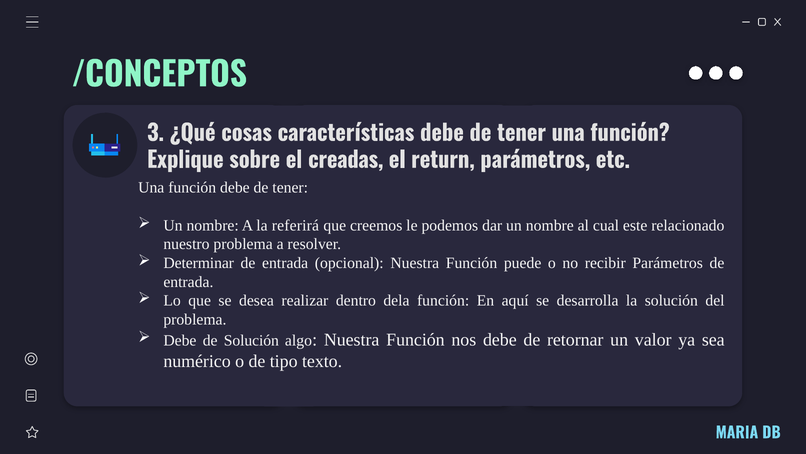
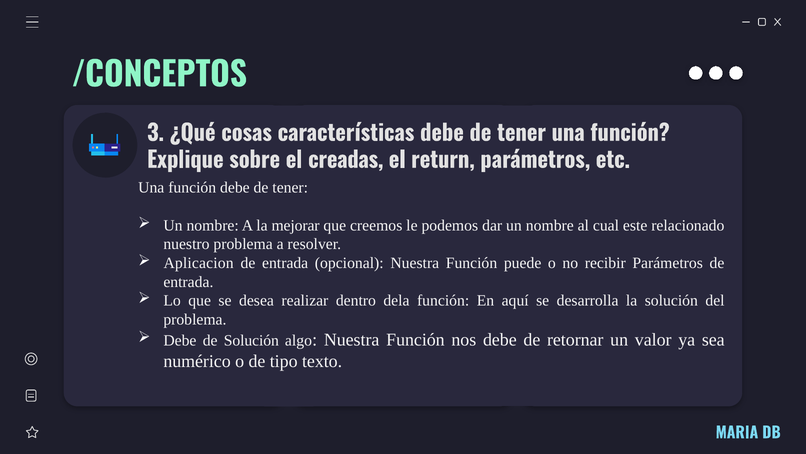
referirá: referirá -> mejorar (296, 225)
Determinar: Determinar -> Aplicacion (199, 263)
